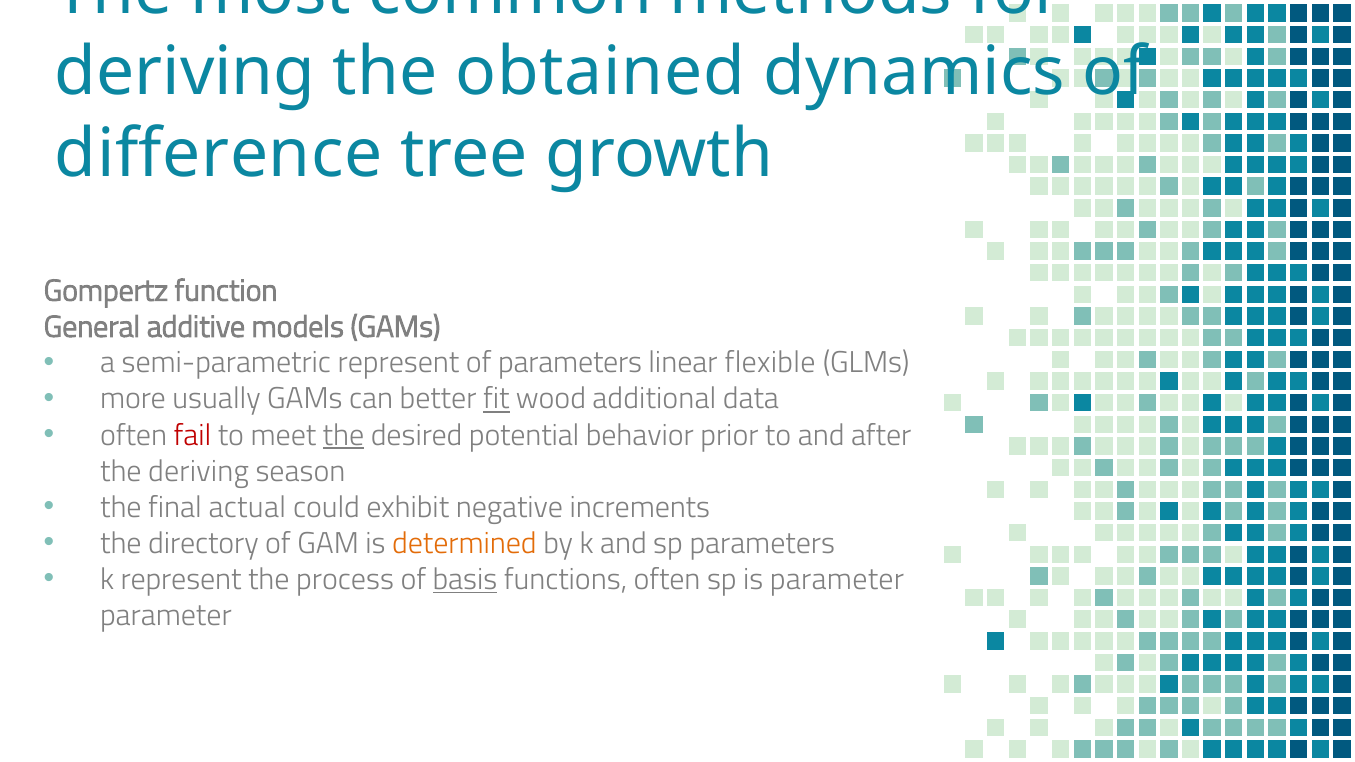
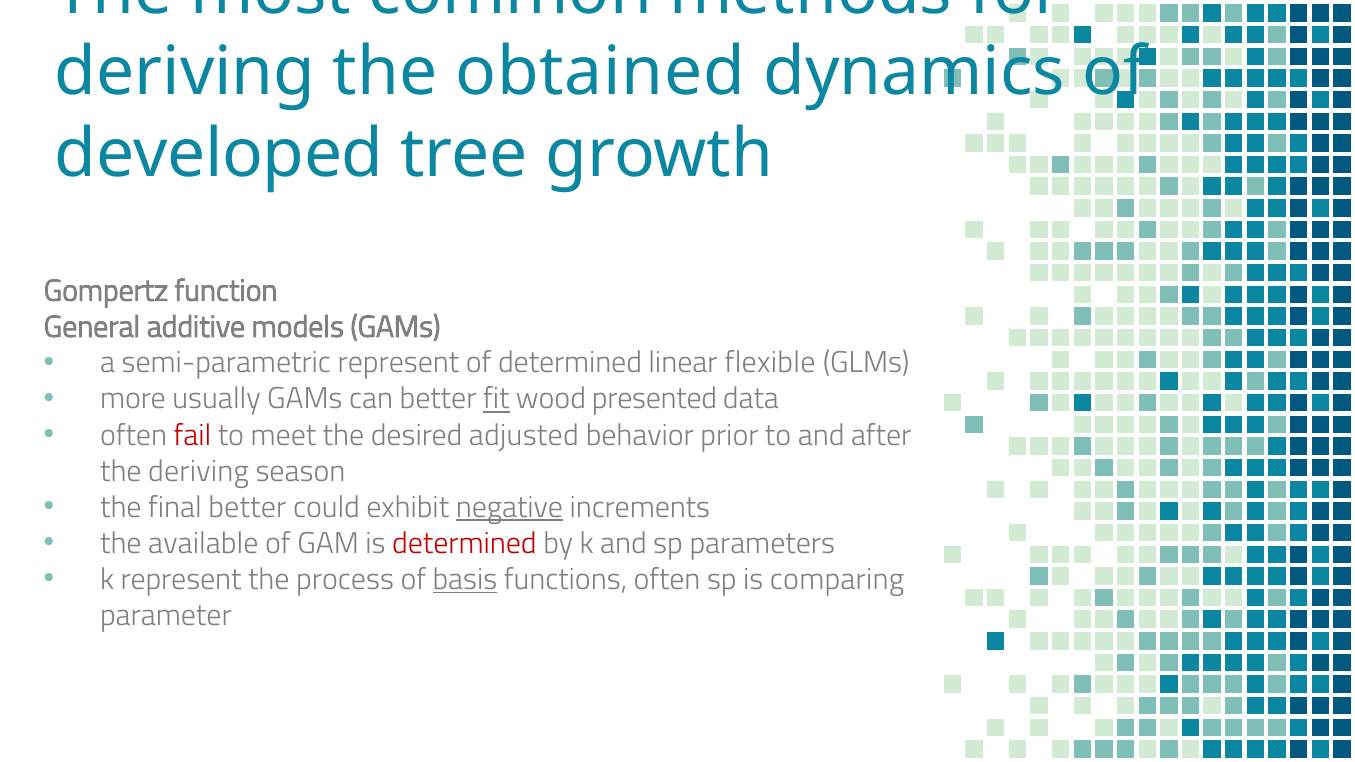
difference: difference -> developed (219, 154)
of parameters: parameters -> determined (570, 363)
additional: additional -> presented (655, 399)
the underline: present -> none (343, 435)
potential: potential -> adjusted (524, 435)
final actual: actual -> better (247, 508)
negative underline: none -> present (509, 508)
directory: directory -> available (203, 544)
determined colour: orange -> red (464, 544)
is parameter: parameter -> comparing (837, 580)
